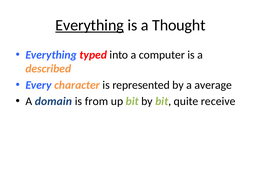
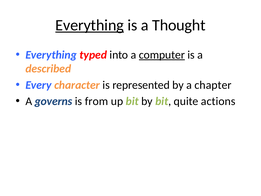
computer underline: none -> present (162, 55)
average: average -> chapter (213, 85)
domain: domain -> governs (54, 101)
receive: receive -> actions (218, 101)
